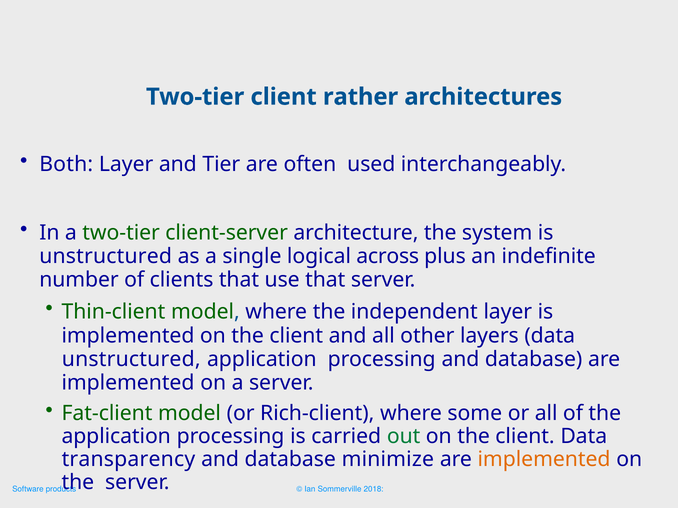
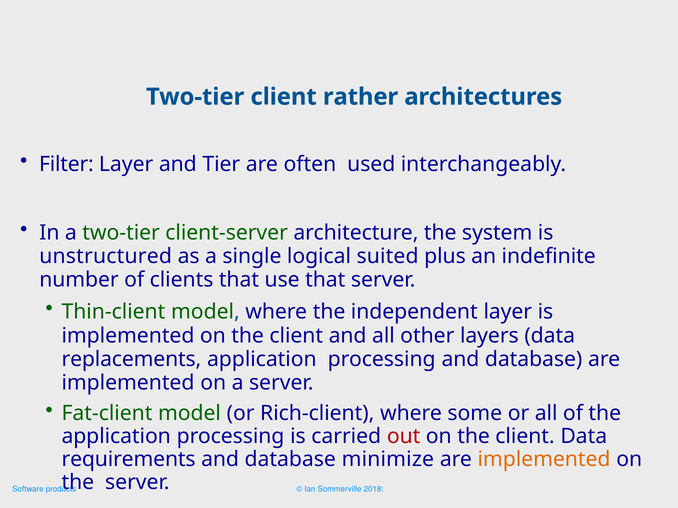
Both: Both -> Filter (66, 164)
across: across -> suited (388, 256)
unstructured: unstructured -> replacements (131, 360)
out colour: green -> red (404, 437)
transparency: transparency -> requirements (129, 460)
